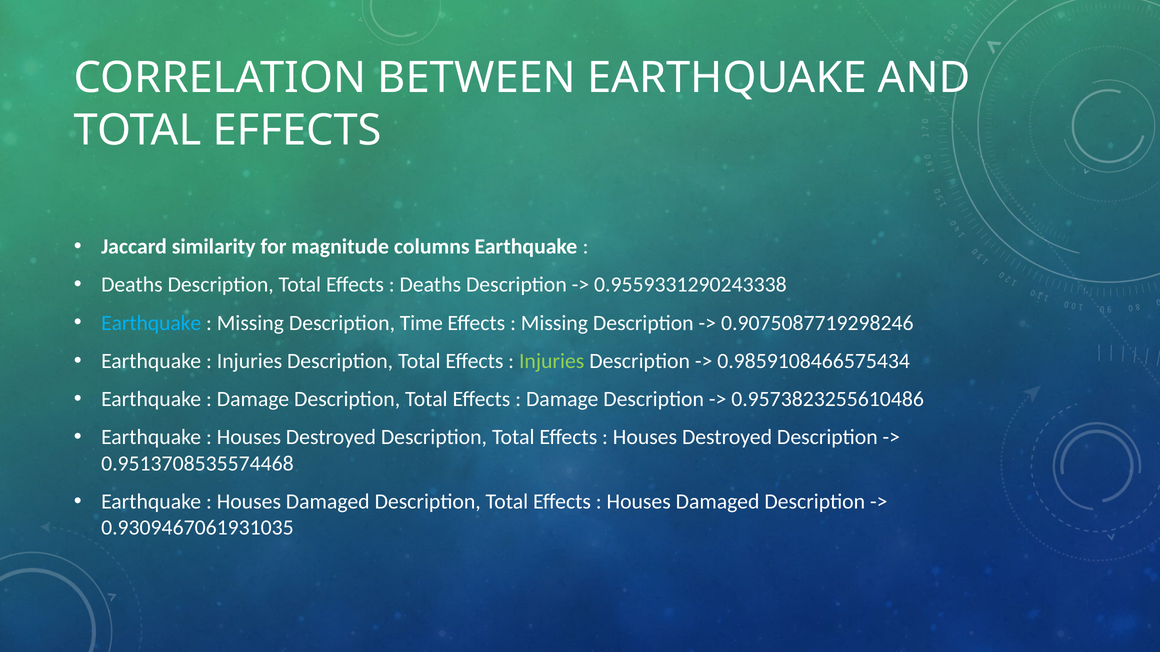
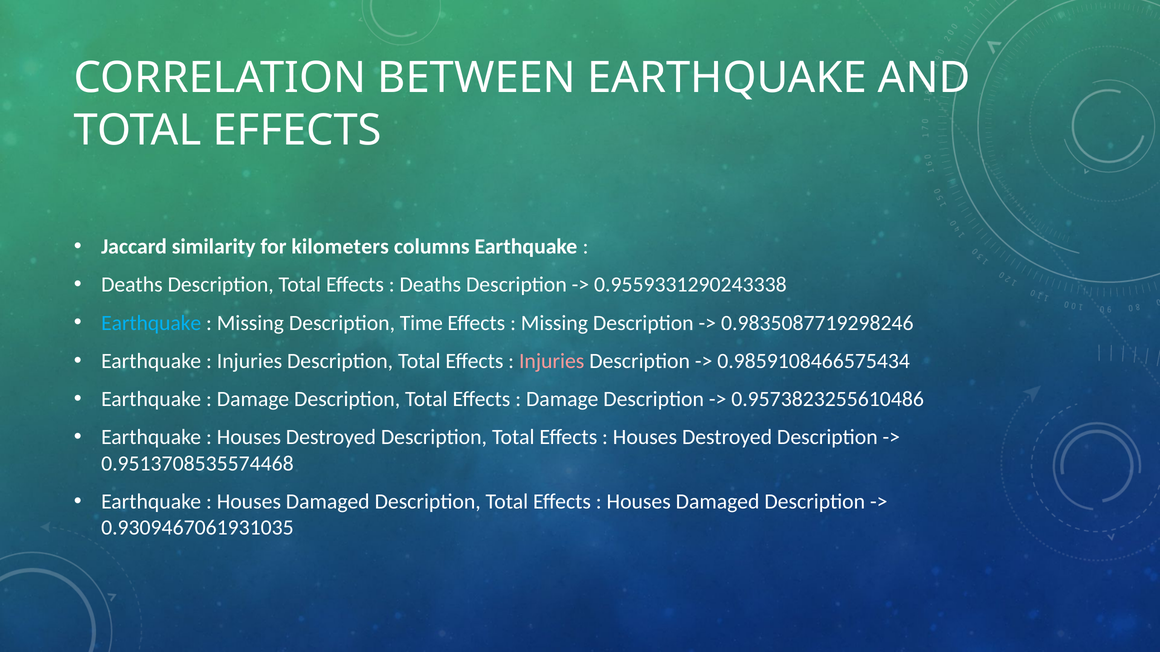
magnitude: magnitude -> kilometers (340, 247)
0.9075087719298246: 0.9075087719298246 -> 0.9835087719298246 (817, 323)
Injuries colour: light green -> pink (552, 361)
